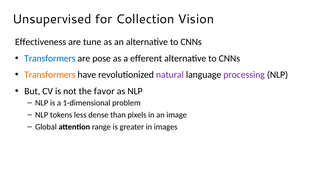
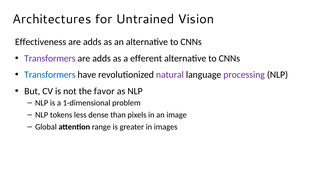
Unsupervised: Unsupervised -> Architectures (52, 19)
Collection: Collection -> Untrained (145, 19)
tune: tune -> adds (92, 42)
Transformers colour: blue -> purple (50, 58)
pose: pose -> adds (102, 58)
Transformers colour: orange -> blue (50, 75)
